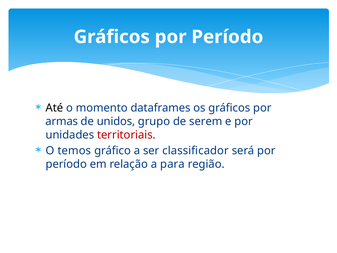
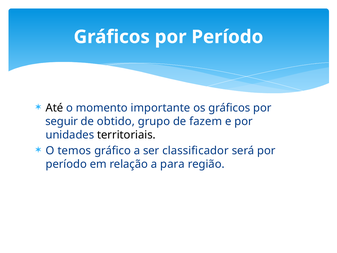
dataframes: dataframes -> importante (160, 108)
armas: armas -> seguir (62, 121)
unidos: unidos -> obtido (116, 121)
serem: serem -> fazem (206, 121)
territoriais colour: red -> black (126, 135)
